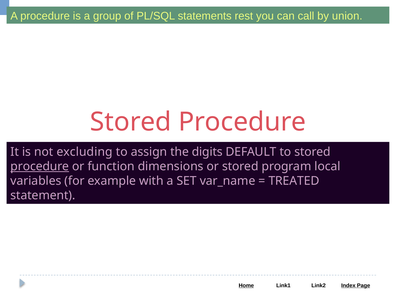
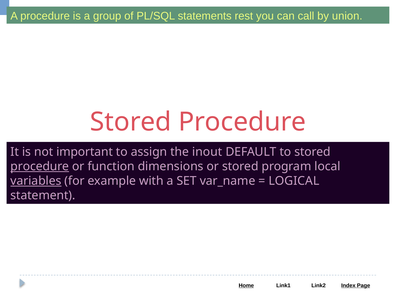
excluding: excluding -> important (85, 152)
digits: digits -> inout (207, 152)
variables underline: none -> present (36, 181)
TREATED: TREATED -> LOGICAL (294, 181)
